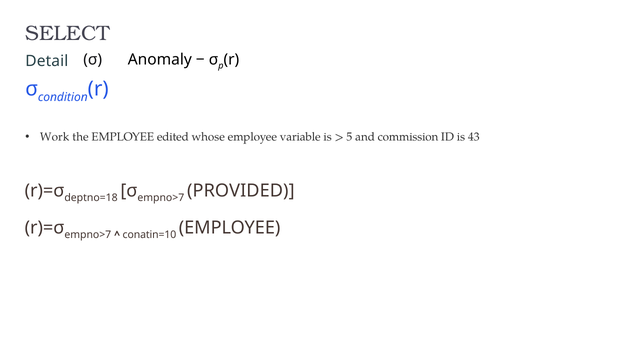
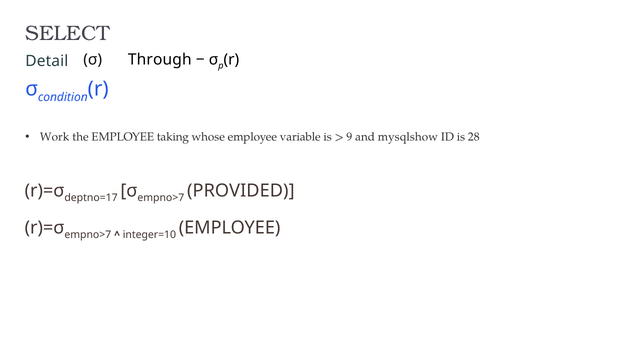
Anomaly: Anomaly -> Through (160, 60)
edited: edited -> taking (173, 137)
5: 5 -> 9 (349, 137)
commission: commission -> mysqlshow (408, 137)
43: 43 -> 28 (474, 137)
deptno=18: deptno=18 -> deptno=17 (91, 197)
conatin=10: conatin=10 -> integer=10 (149, 234)
